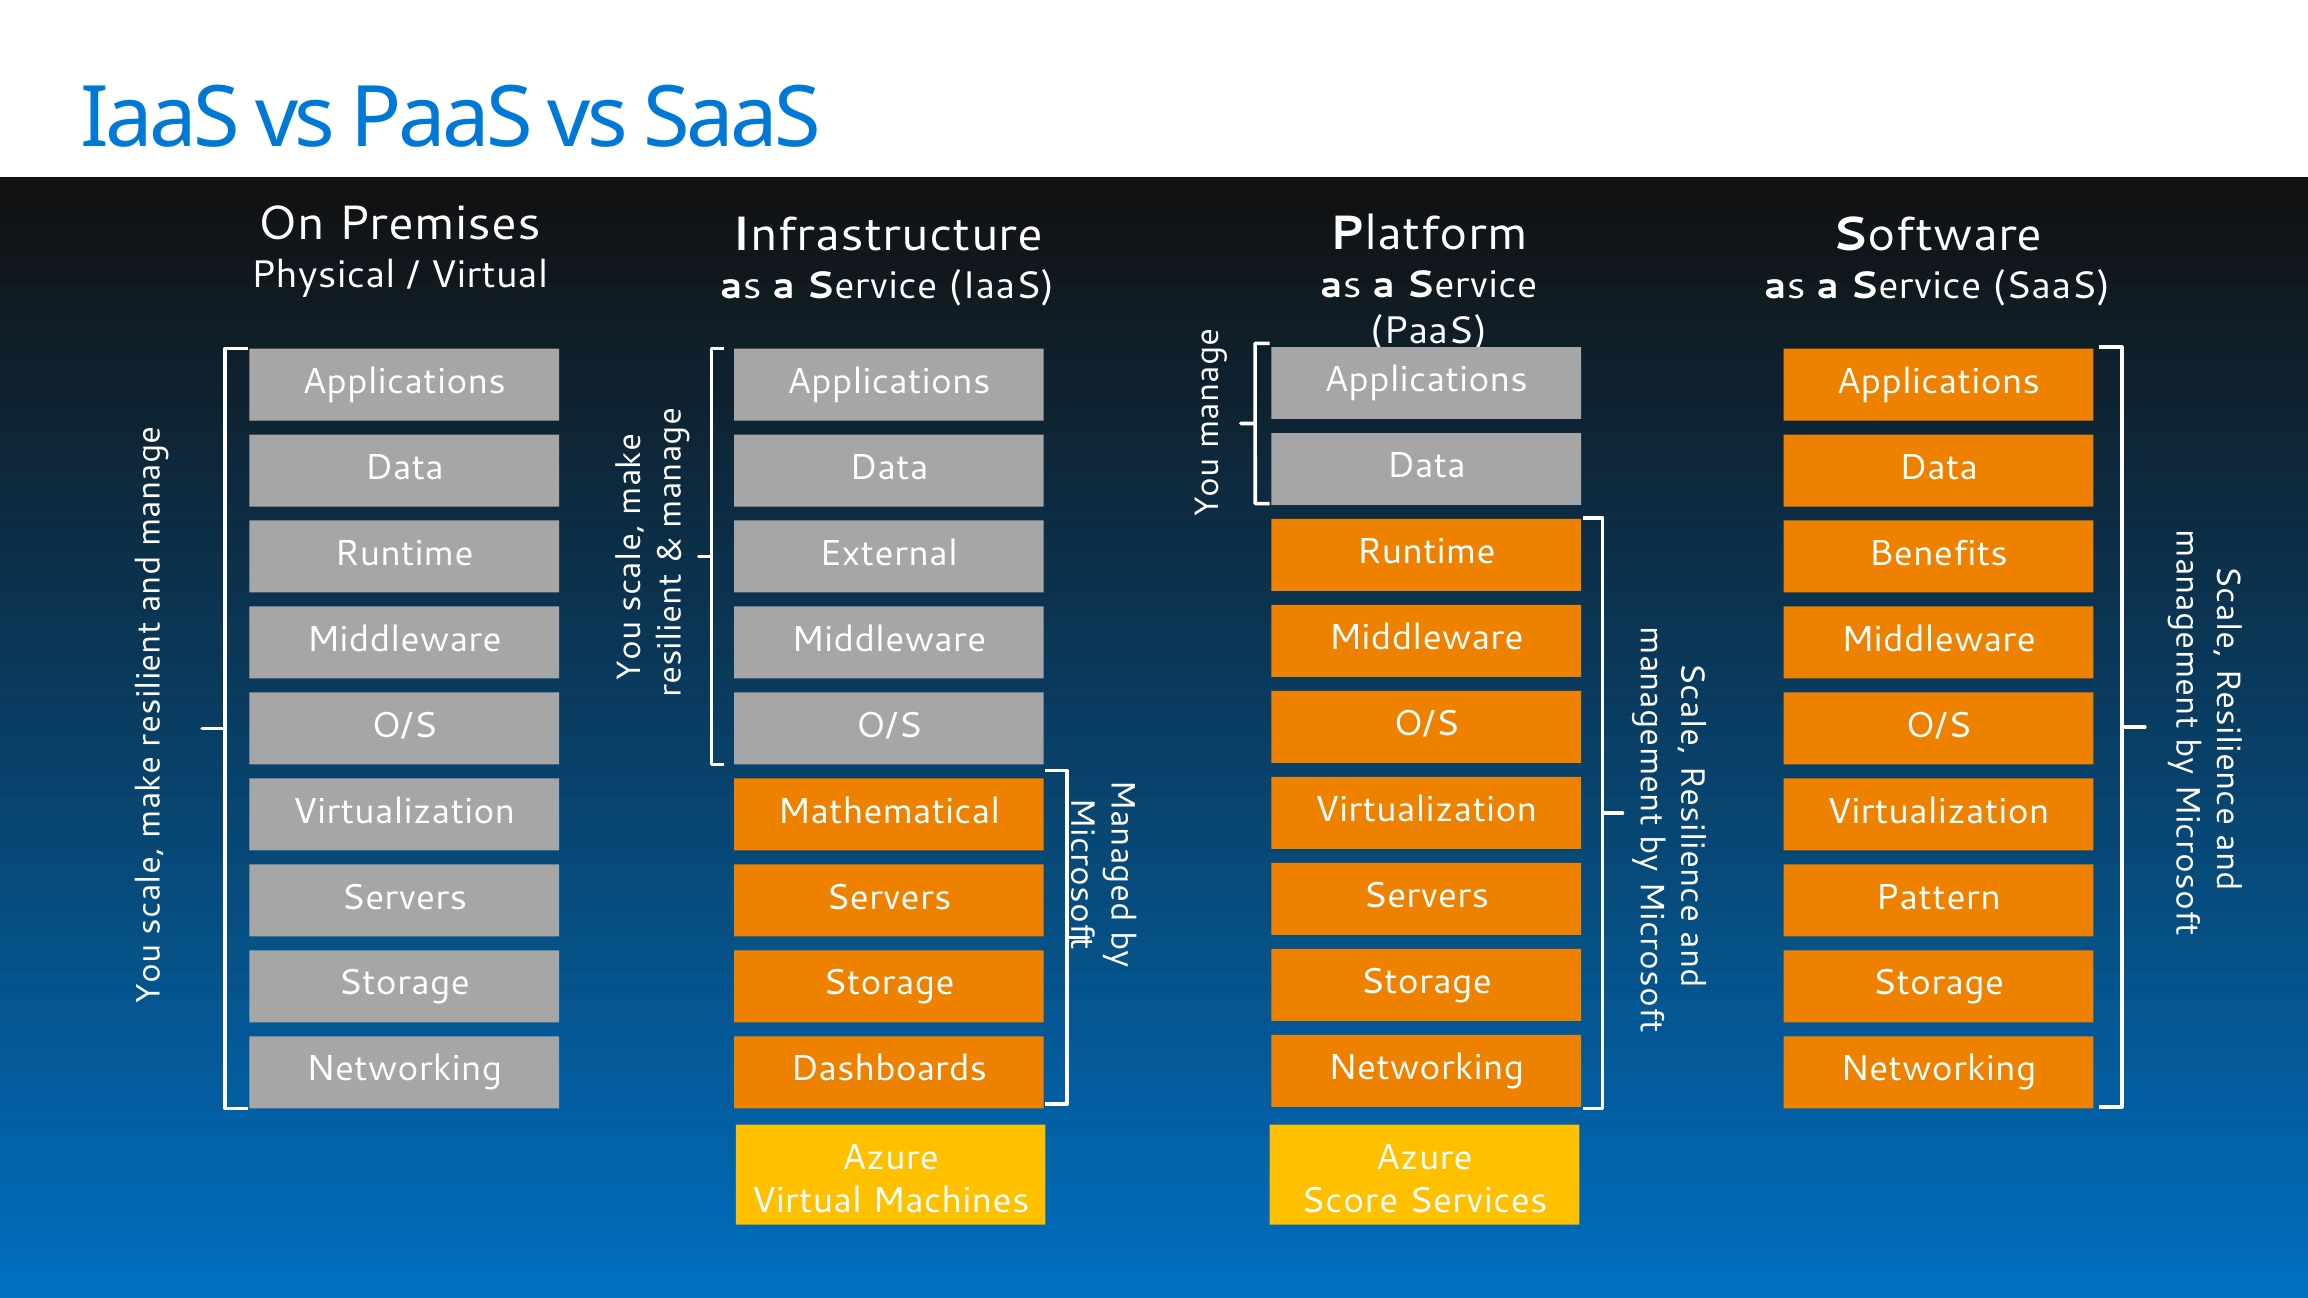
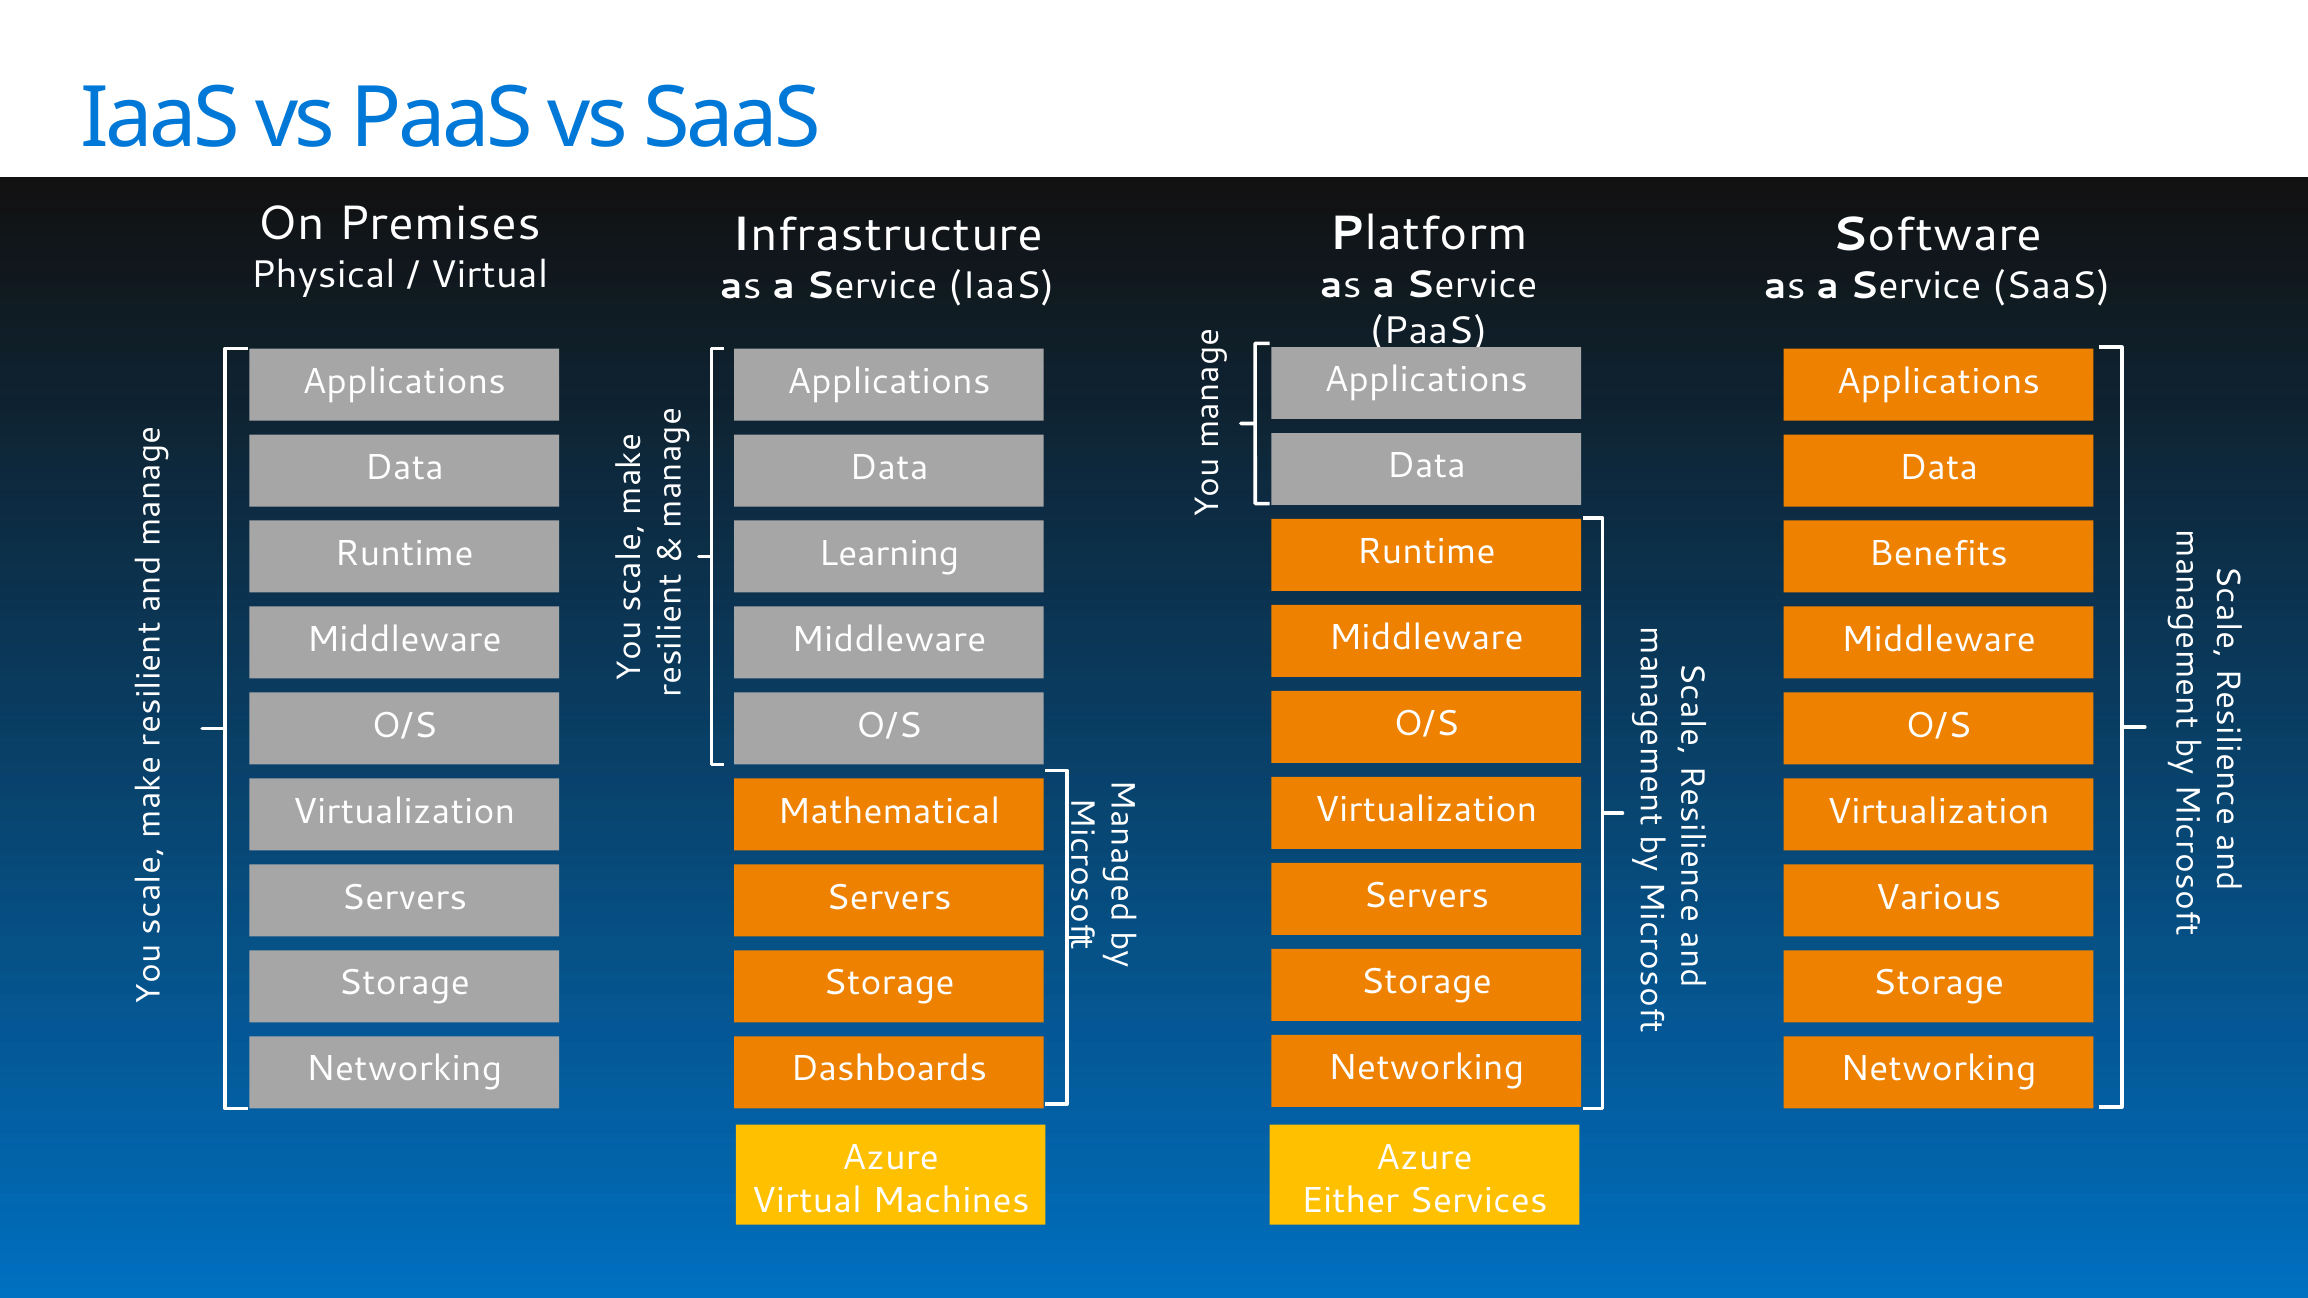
External: External -> Learning (889, 553)
Pattern: Pattern -> Various (1938, 897)
Score: Score -> Either (1350, 1201)
